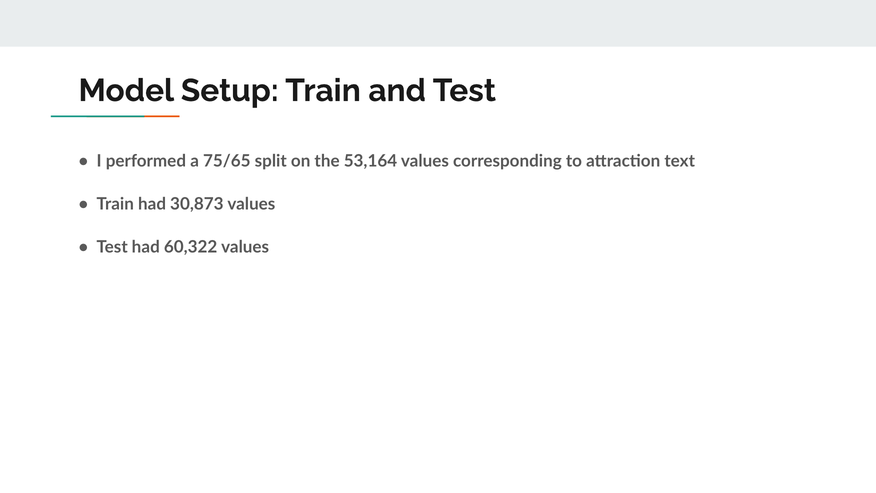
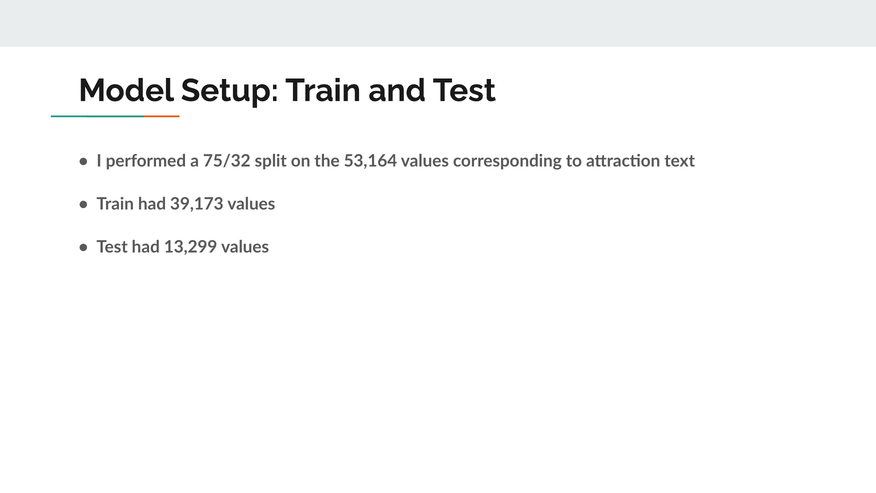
75/65: 75/65 -> 75/32 (227, 161)
30,873: 30,873 -> 39,173 (197, 204)
60,322: 60,322 -> 13,299 (191, 247)
